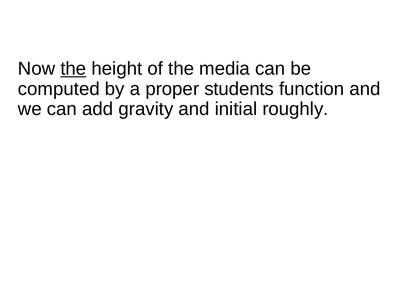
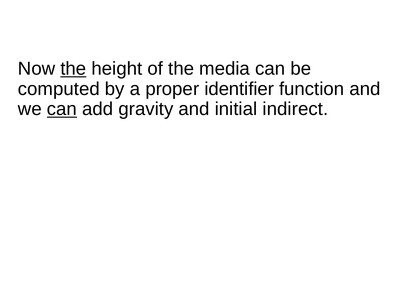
students: students -> identifier (239, 89)
can underline: none -> present (62, 109)
roughly: roughly -> indirect (295, 109)
